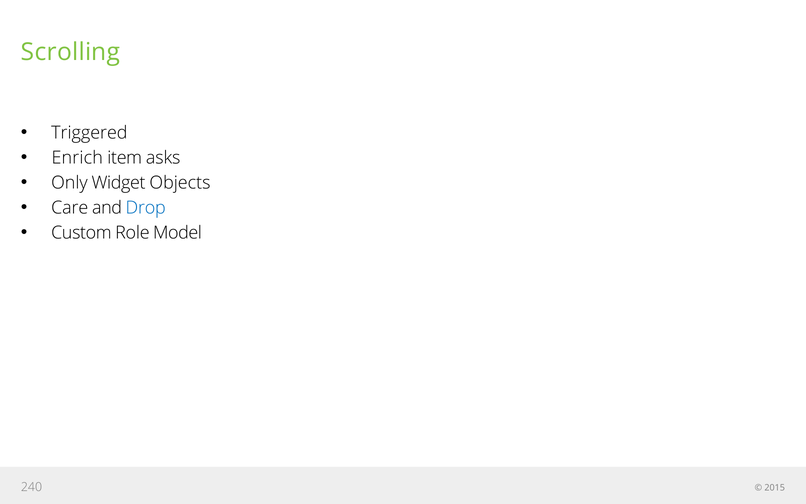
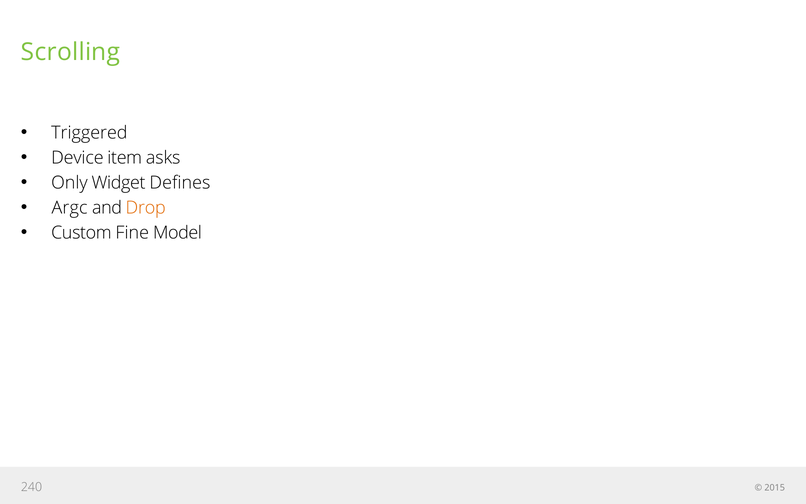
Enrich: Enrich -> Device (77, 158)
Objects: Objects -> Defines (180, 183)
Care: Care -> Argc (70, 208)
Drop colour: blue -> orange (146, 208)
Role: Role -> Fine (132, 233)
